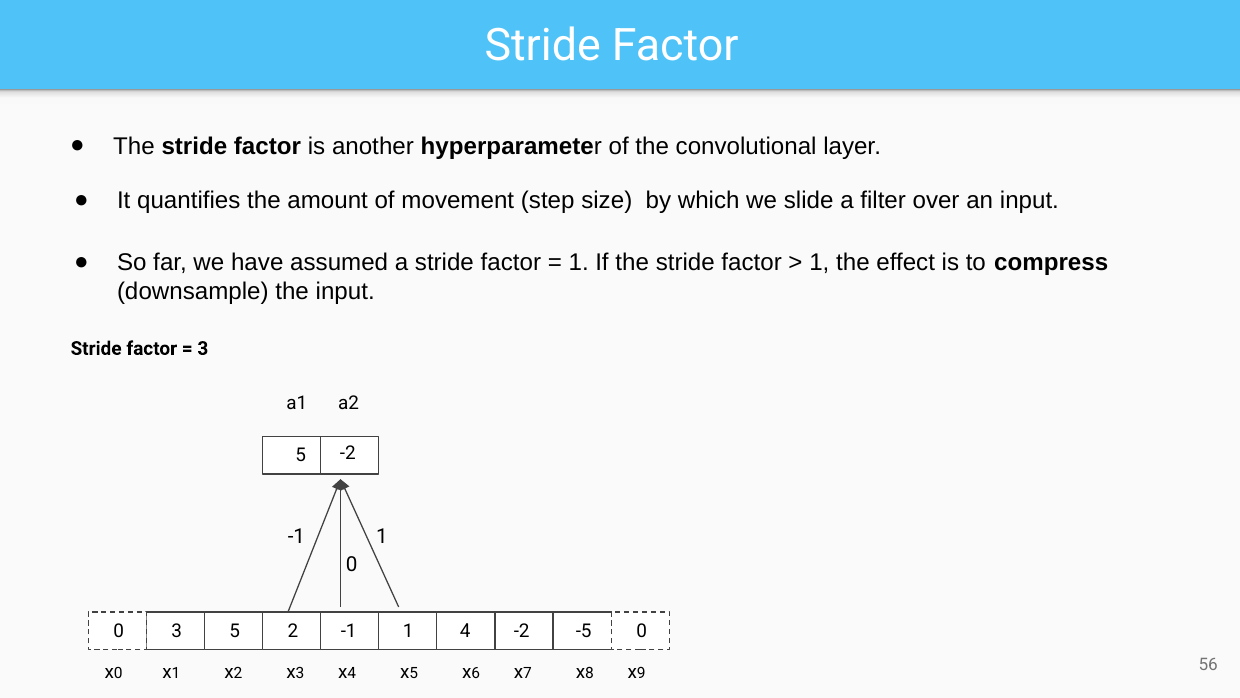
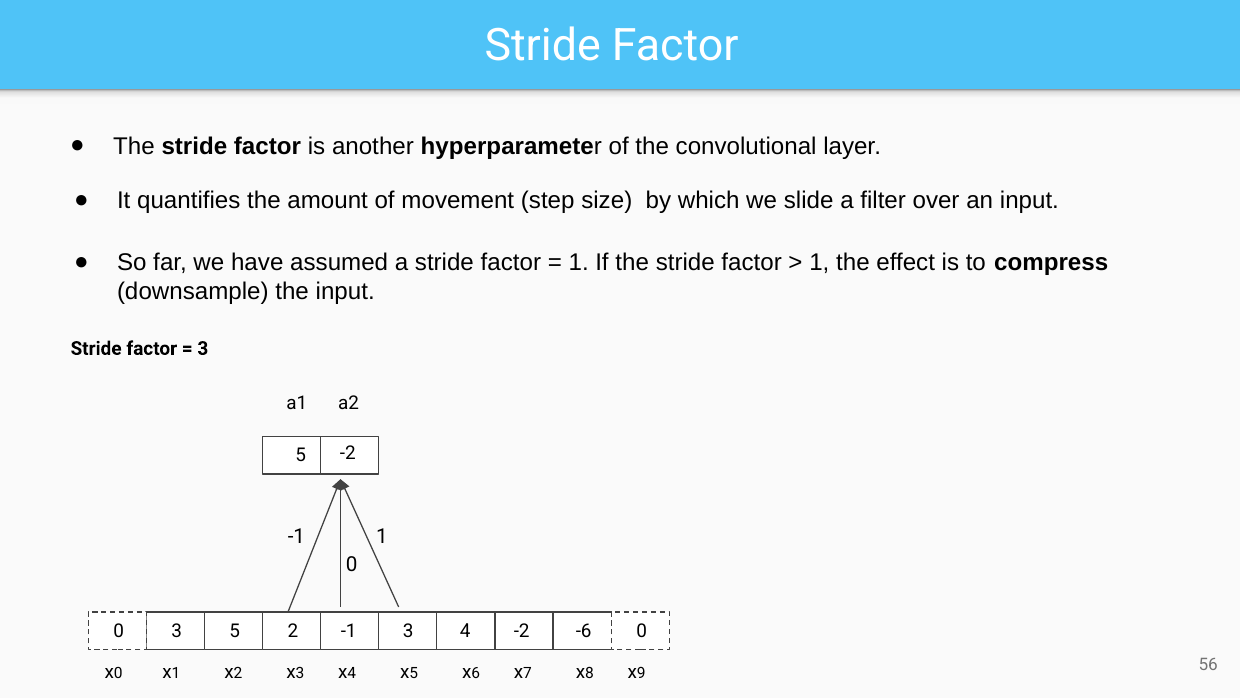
-1 1: 1 -> 3 (408, 631)
-5: -5 -> -6 (584, 631)
